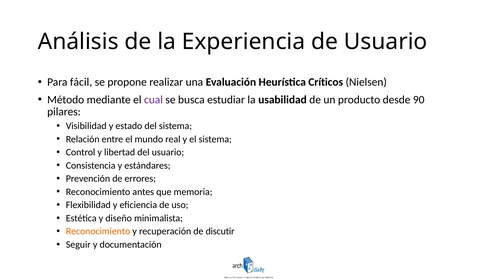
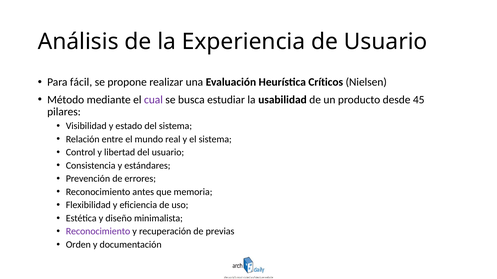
90: 90 -> 45 (419, 100)
Reconocimiento colour: orange -> purple (98, 232)
discutir: discutir -> previas (220, 232)
Seguir: Seguir -> Orden (78, 245)
